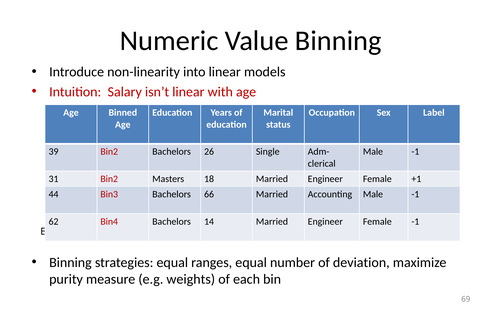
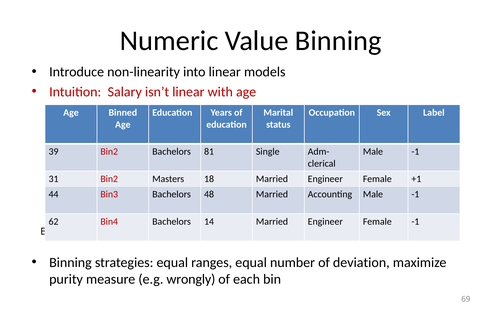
26: 26 -> 81 (209, 152)
66: 66 -> 48 (209, 194)
weights: weights -> wrongly (191, 279)
